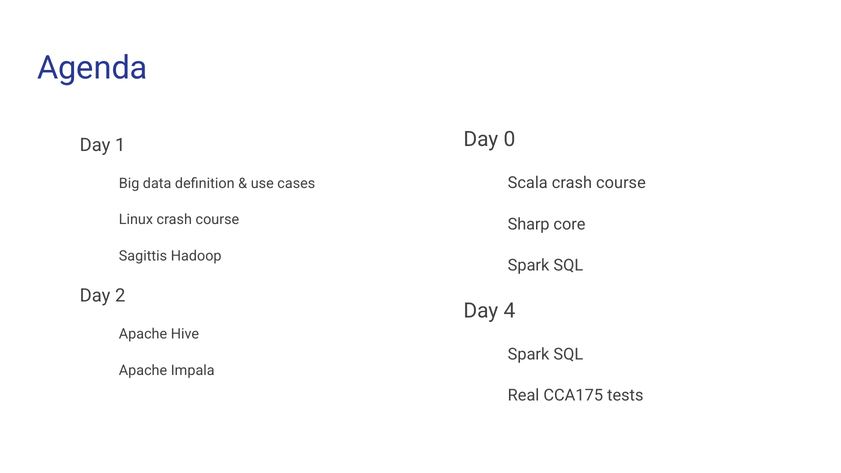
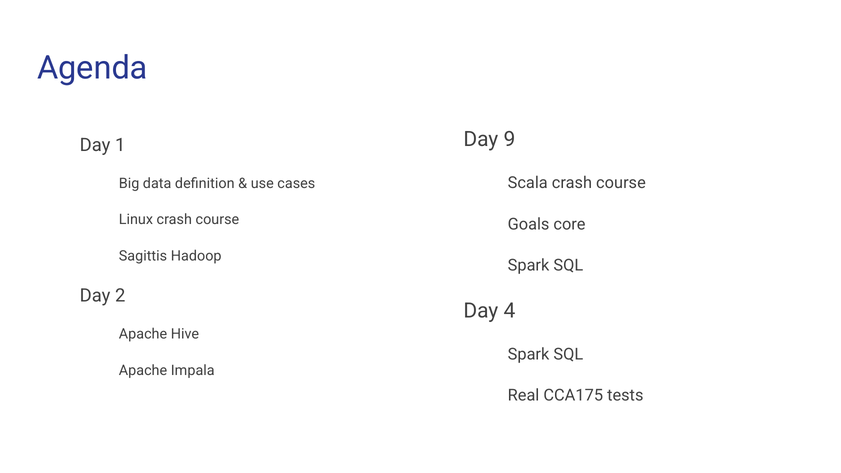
0: 0 -> 9 (510, 139)
Sharp: Sharp -> Goals (529, 224)
